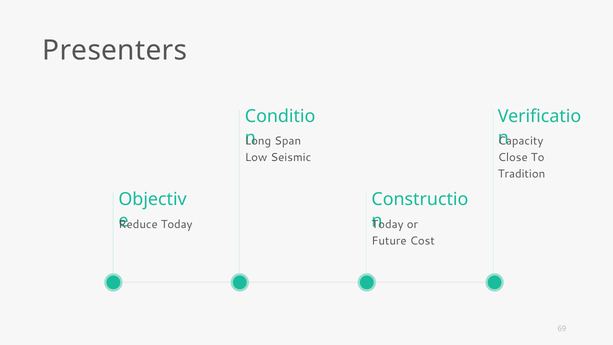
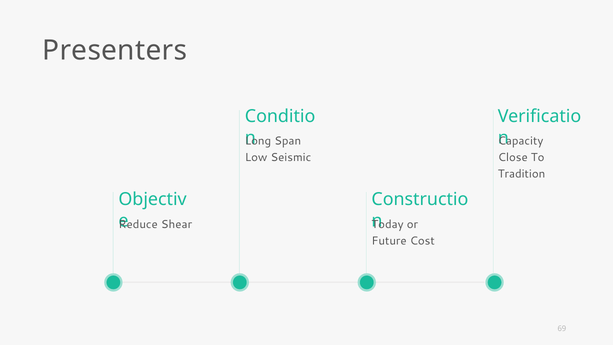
Today: Today -> Shear (177, 224)
